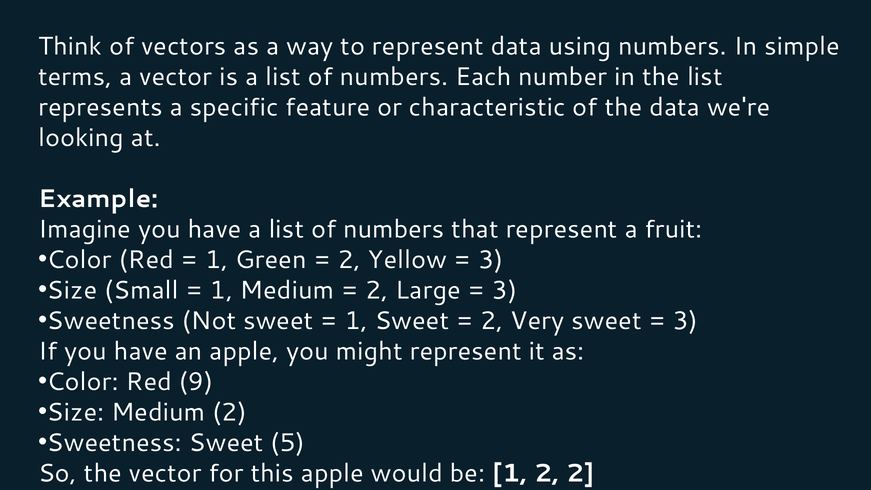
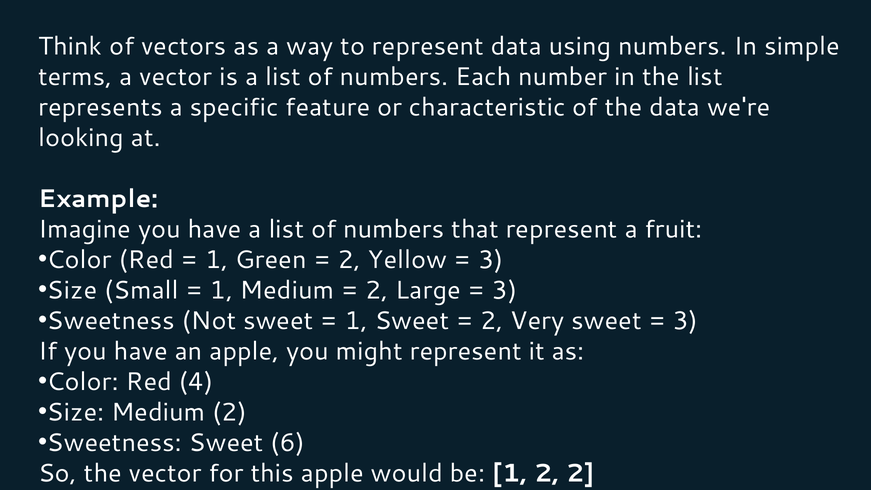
9: 9 -> 4 (196, 382)
5: 5 -> 6 (288, 443)
